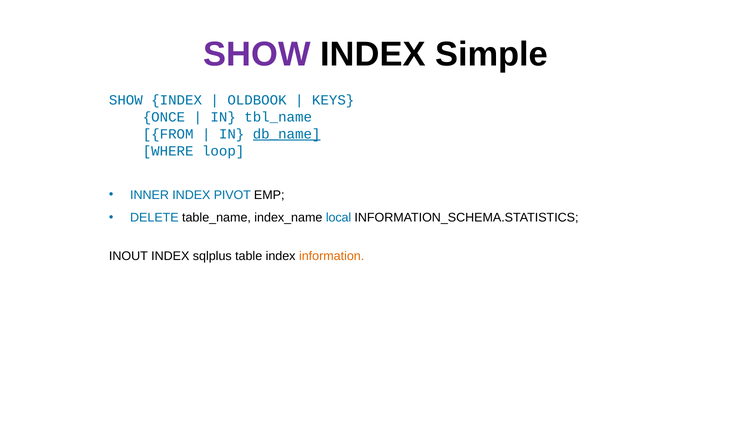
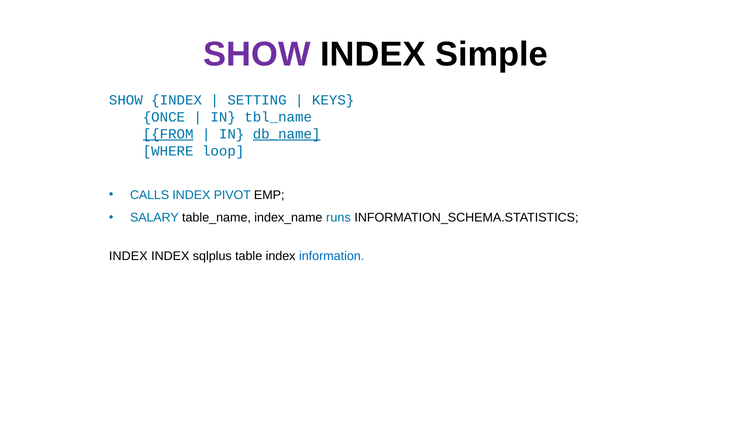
OLDBOOK: OLDBOOK -> SETTING (257, 100)
FROM underline: none -> present (168, 134)
INNER: INNER -> CALLS (150, 195)
DELETE: DELETE -> SALARY (154, 218)
local: local -> runs (338, 218)
INOUT: INOUT -> INDEX (128, 256)
information colour: orange -> blue (332, 256)
